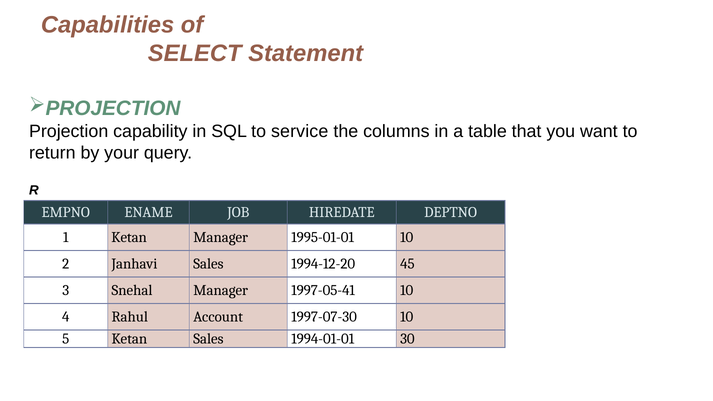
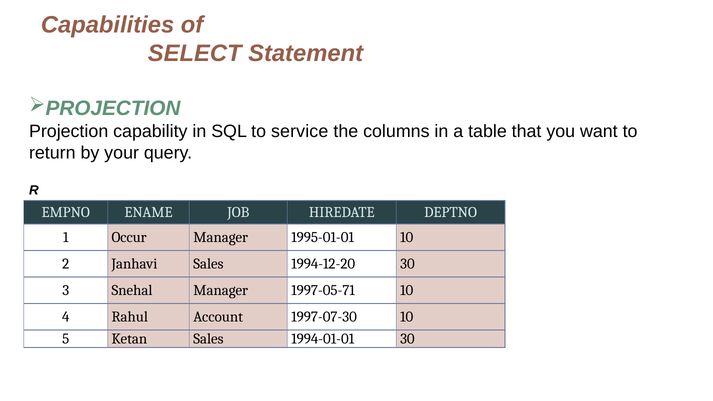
1 Ketan: Ketan -> Occur (129, 237)
1994-12-20 45: 45 -> 30 (407, 264)
1997-05-41: 1997-05-41 -> 1997-05-71 (323, 290)
